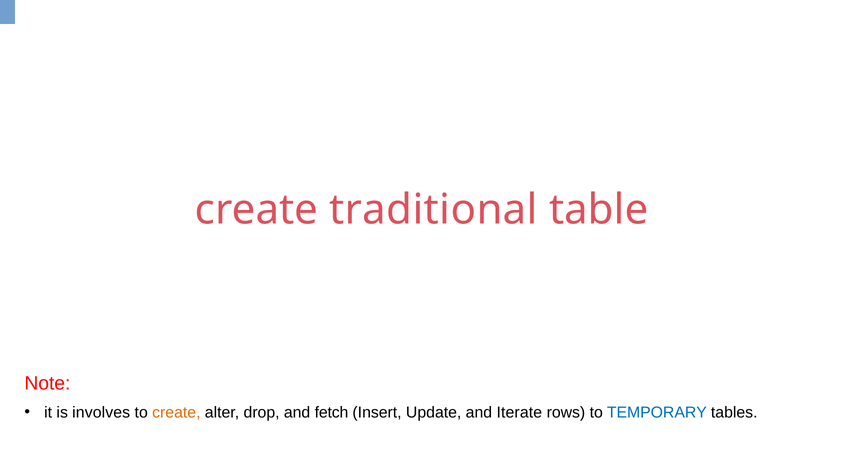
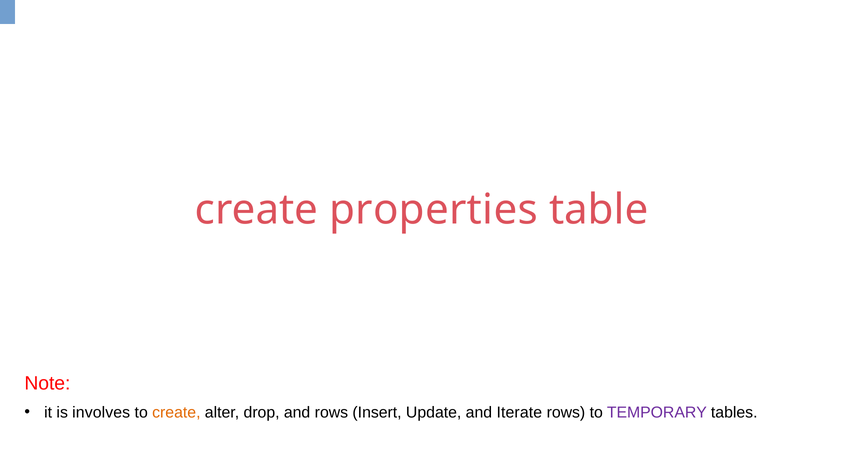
traditional: traditional -> properties (434, 210)
and fetch: fetch -> rows (331, 412)
TEMPORARY colour: blue -> purple (657, 412)
